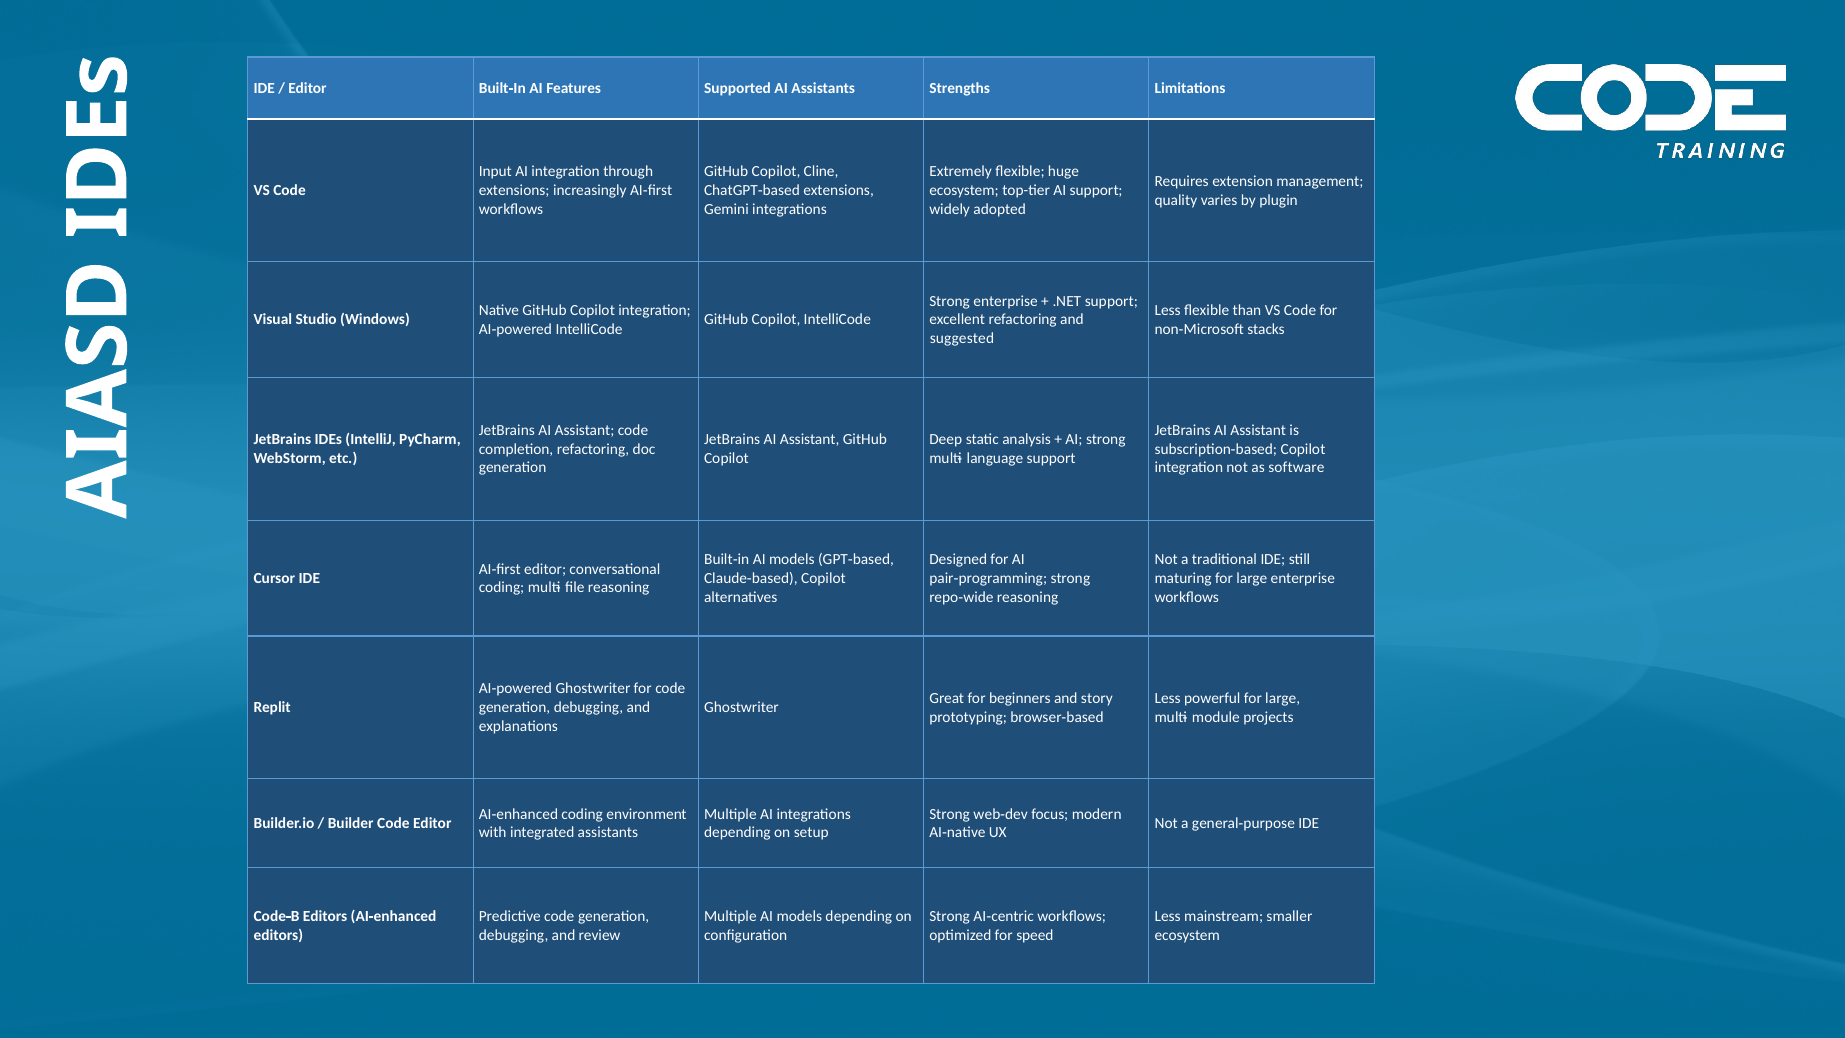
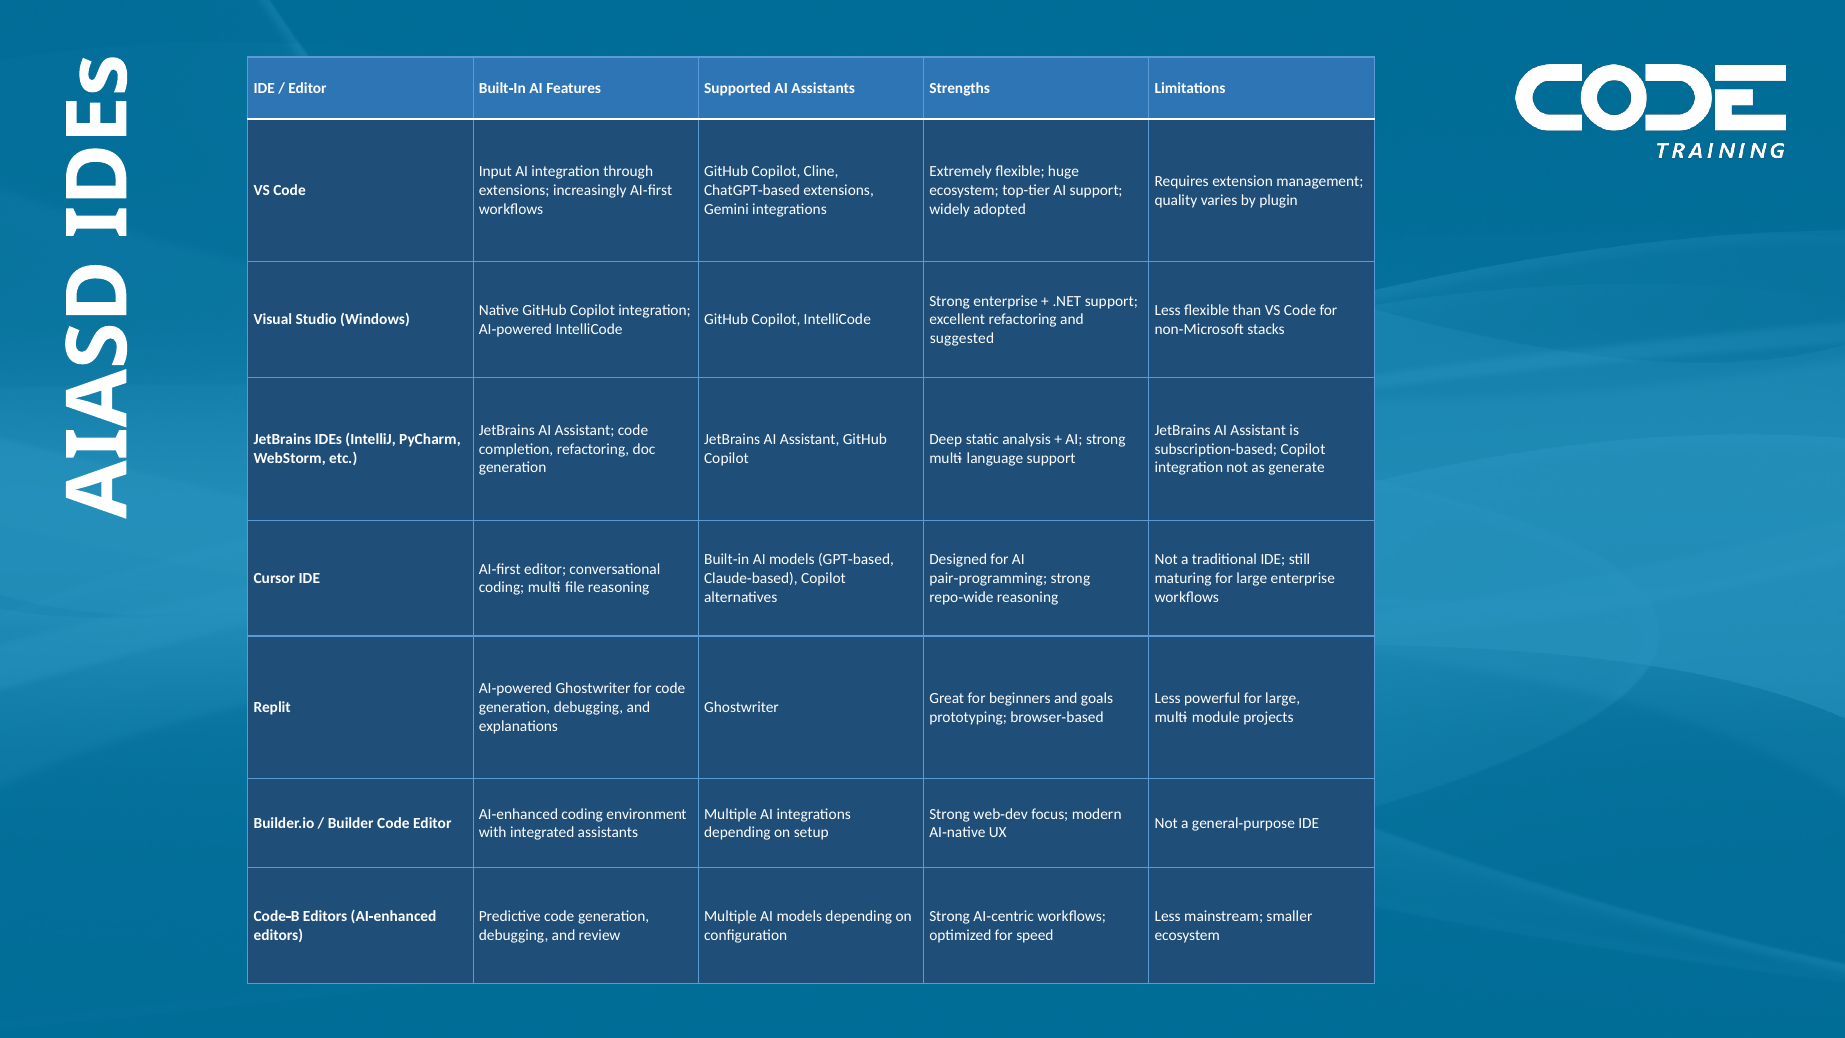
software: software -> generate (1296, 468)
story: story -> goals (1097, 698)
